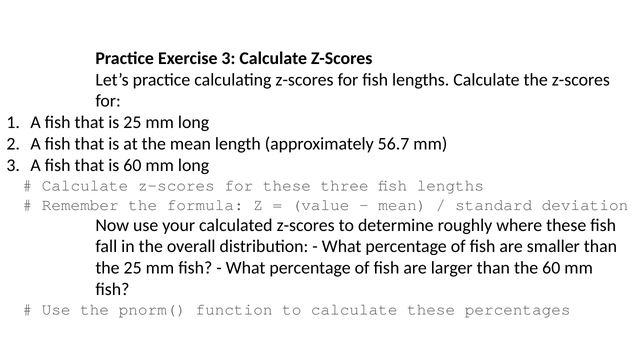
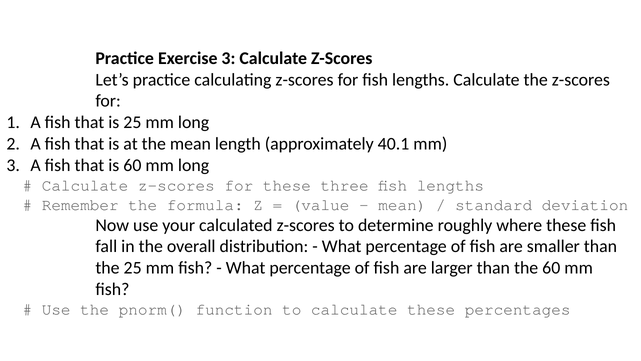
56.7: 56.7 -> 40.1 (394, 144)
